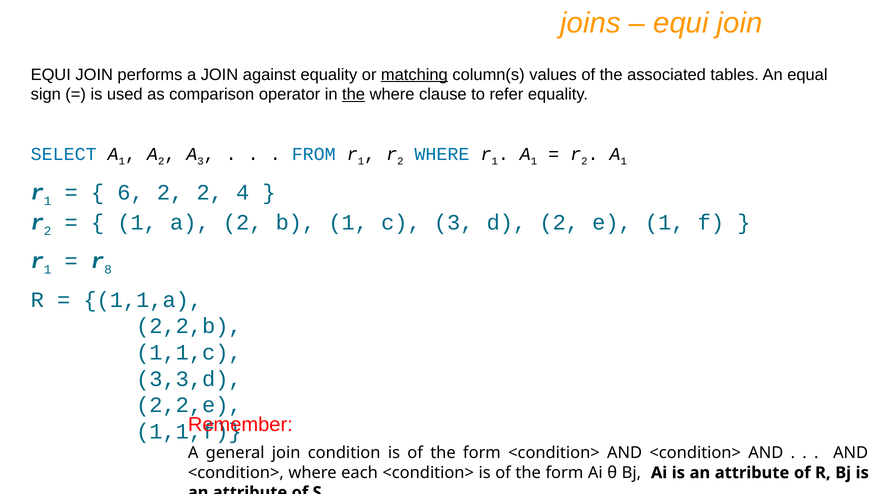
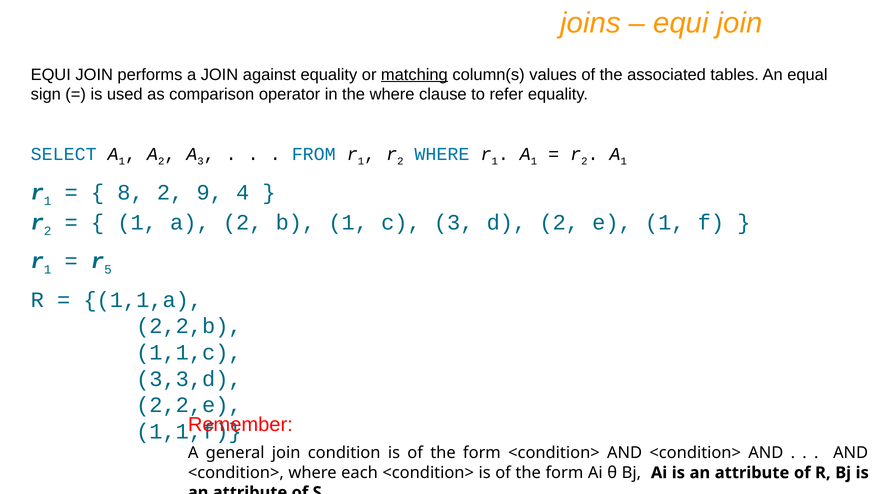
the underline: present -> none (354, 94)
6: 6 -> 8 (131, 192)
2 2: 2 -> 9 (210, 192)
8: 8 -> 5 (108, 270)
